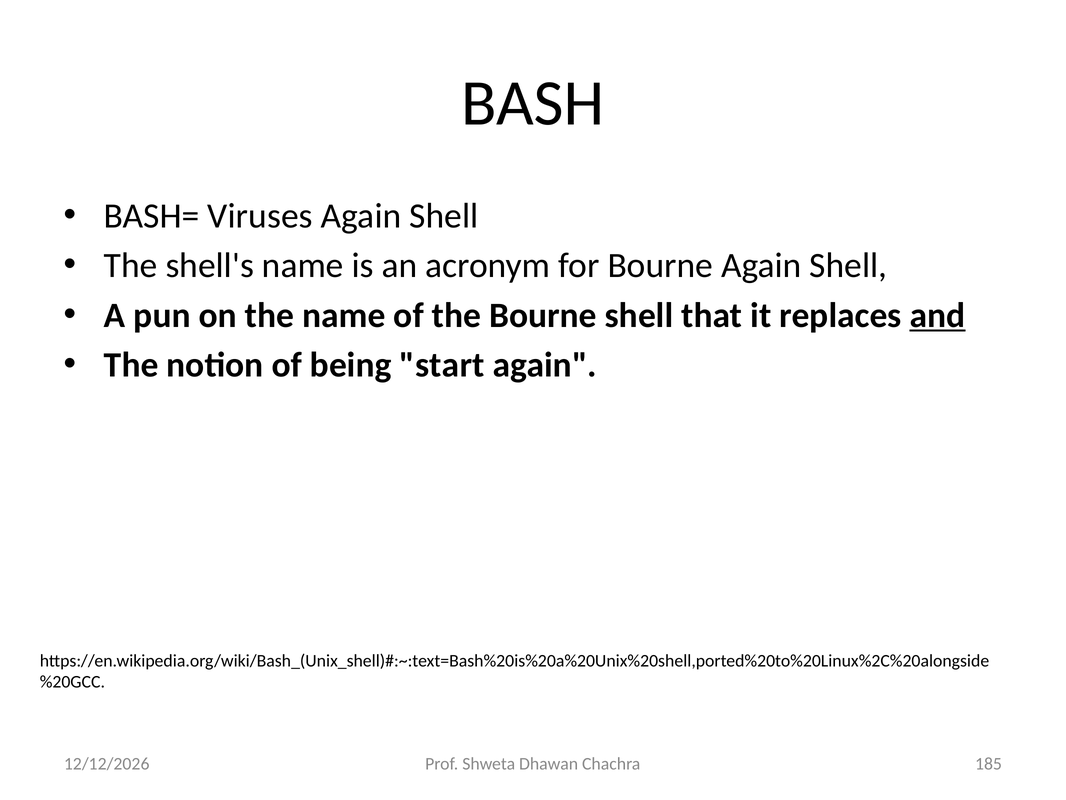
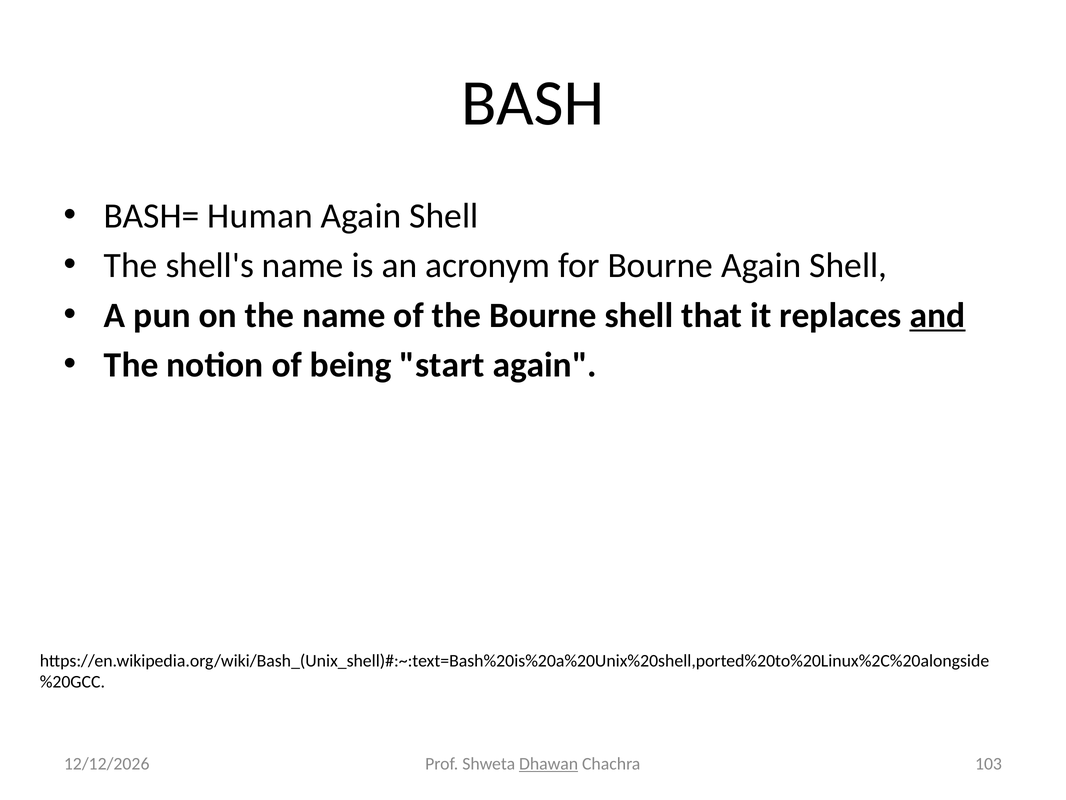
Viruses: Viruses -> Human (260, 216)
Dhawan underline: none -> present (549, 763)
185: 185 -> 103 (989, 763)
